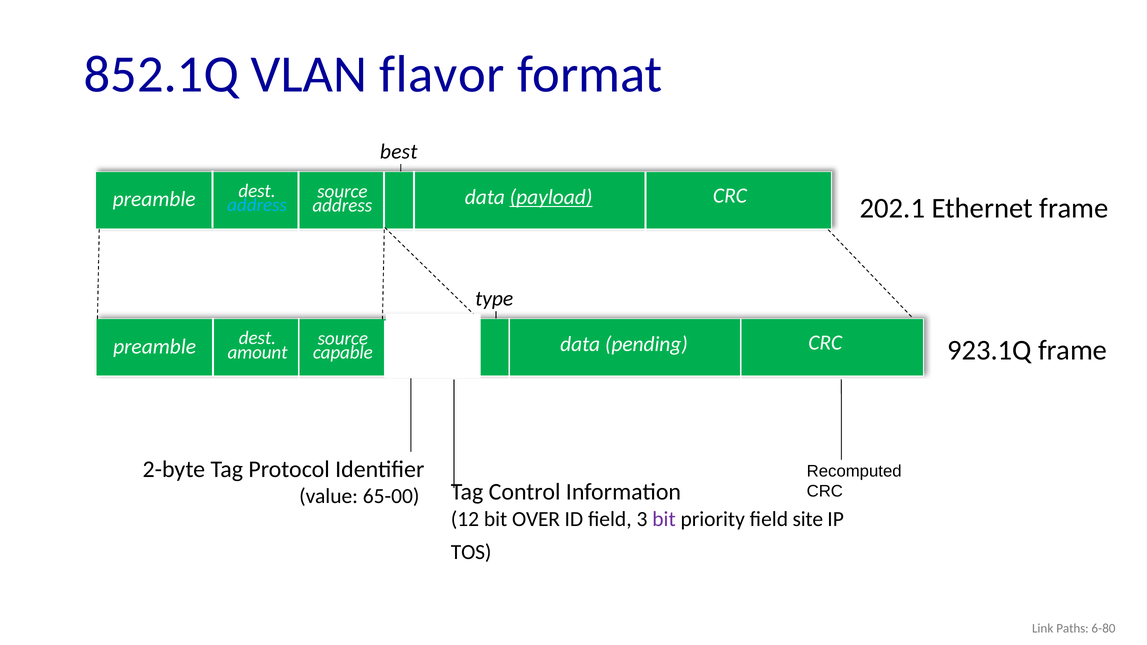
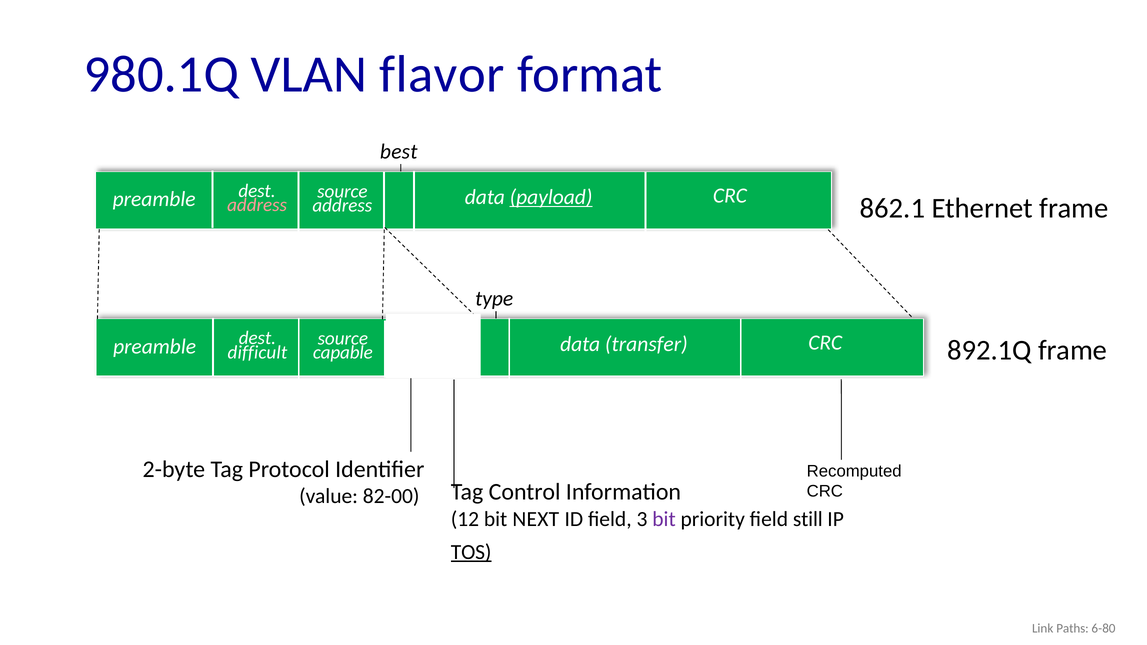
852.1Q: 852.1Q -> 980.1Q (161, 75)
202.1: 202.1 -> 862.1 (893, 208)
address colour: light blue -> pink (257, 205)
923.1Q: 923.1Q -> 892.1Q (989, 351)
amount: amount -> difficult (257, 352)
pending: pending -> transfer (646, 344)
65-00: 65-00 -> 82-00 (391, 496)
OVER: OVER -> NEXT (536, 519)
site: site -> still (808, 519)
TOS underline: none -> present (471, 552)
